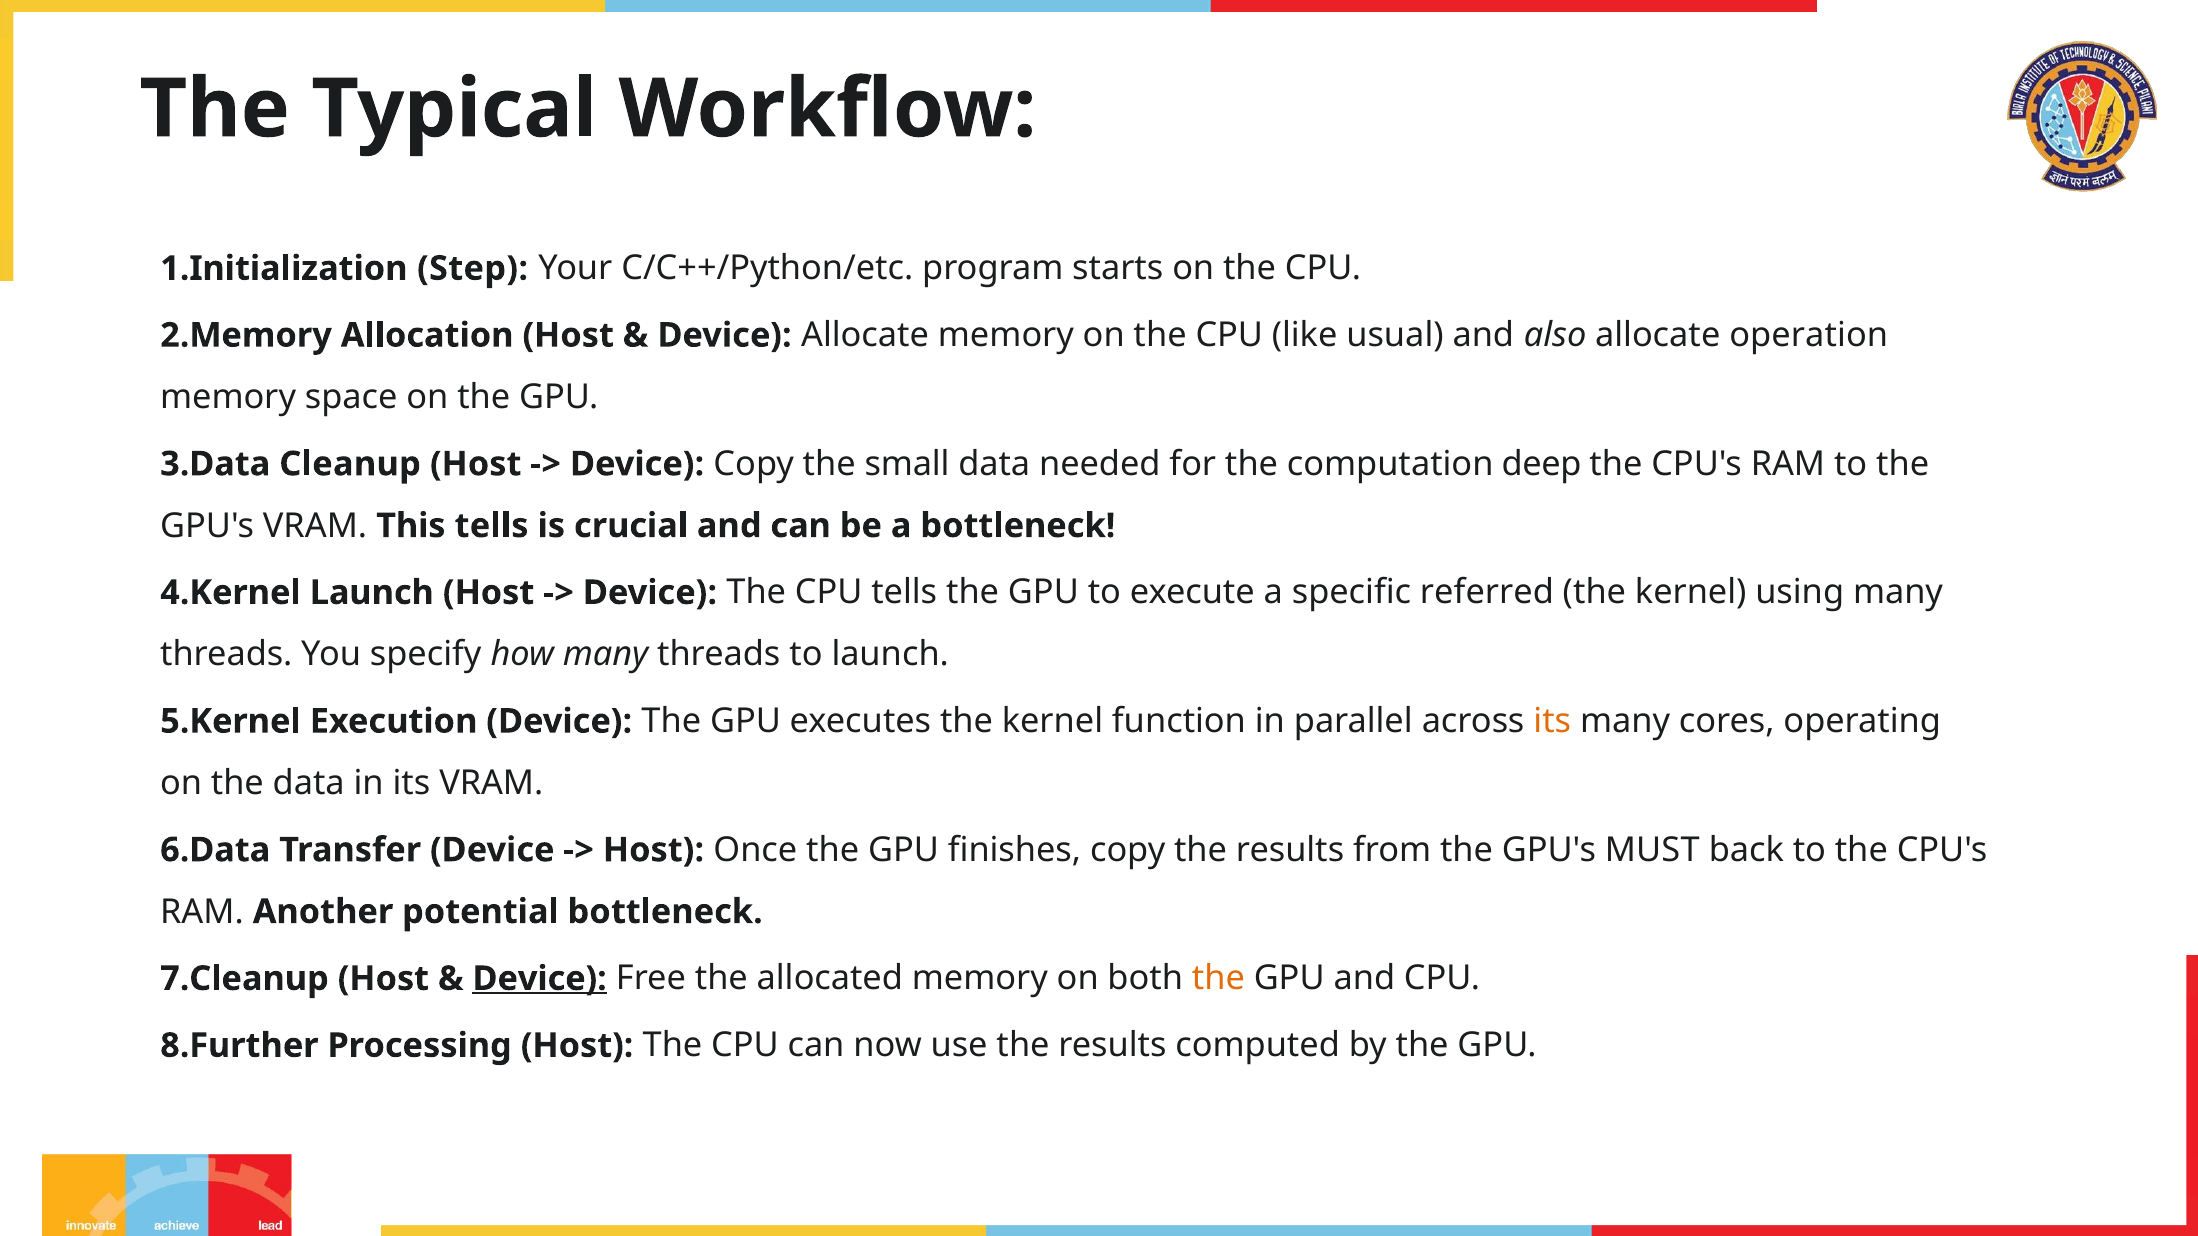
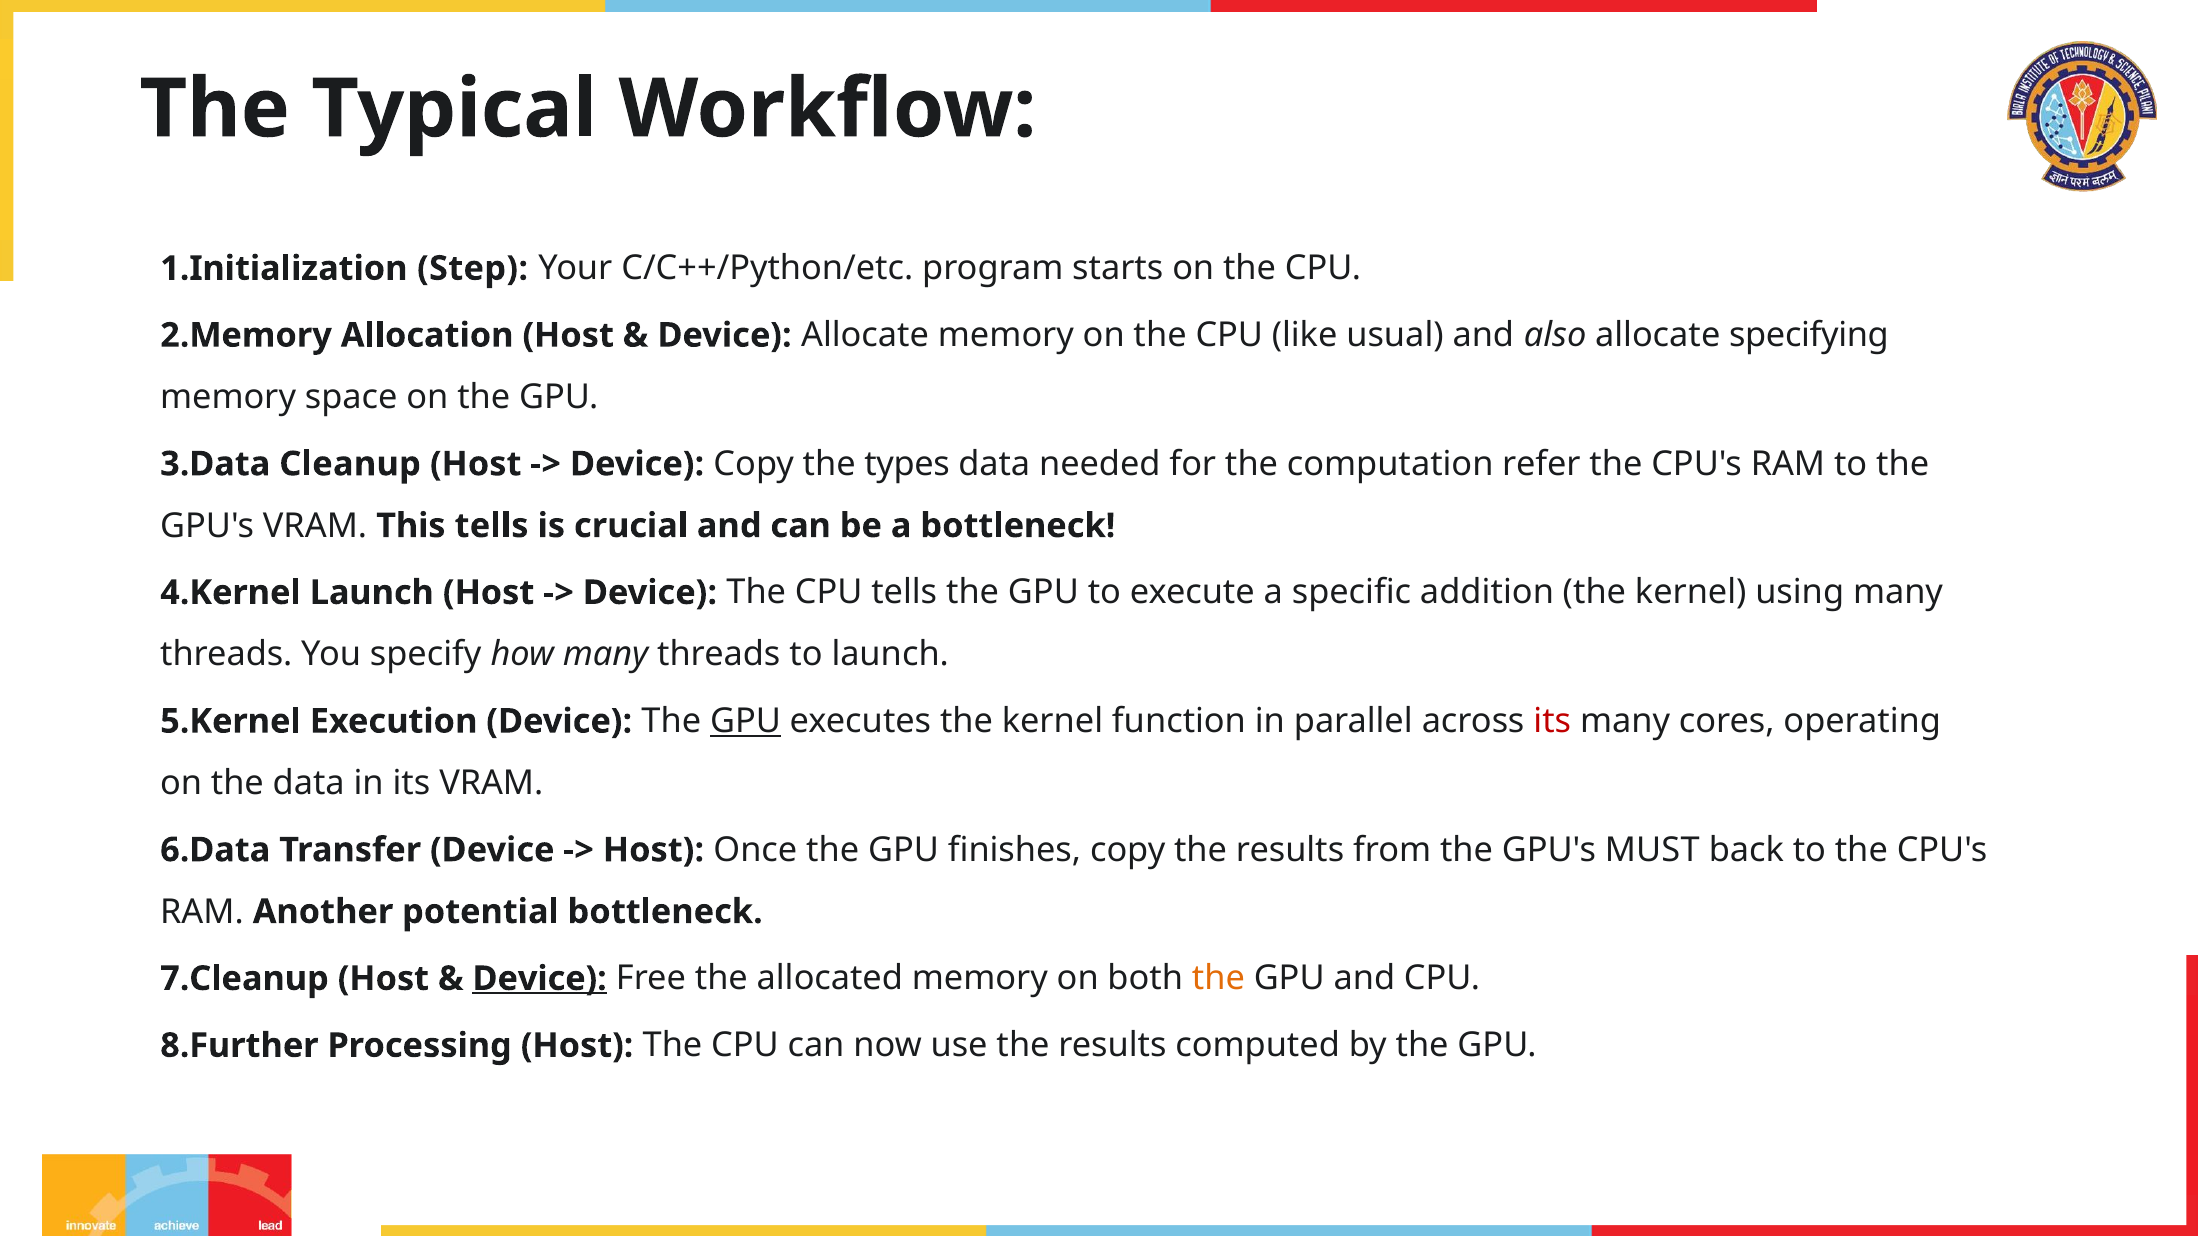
operation: operation -> specifying (1809, 335)
small: small -> types (907, 464)
deep: deep -> refer (1541, 464)
referred: referred -> addition (1487, 593)
GPU underline: none -> present (745, 722)
its colour: orange -> red (1552, 722)
